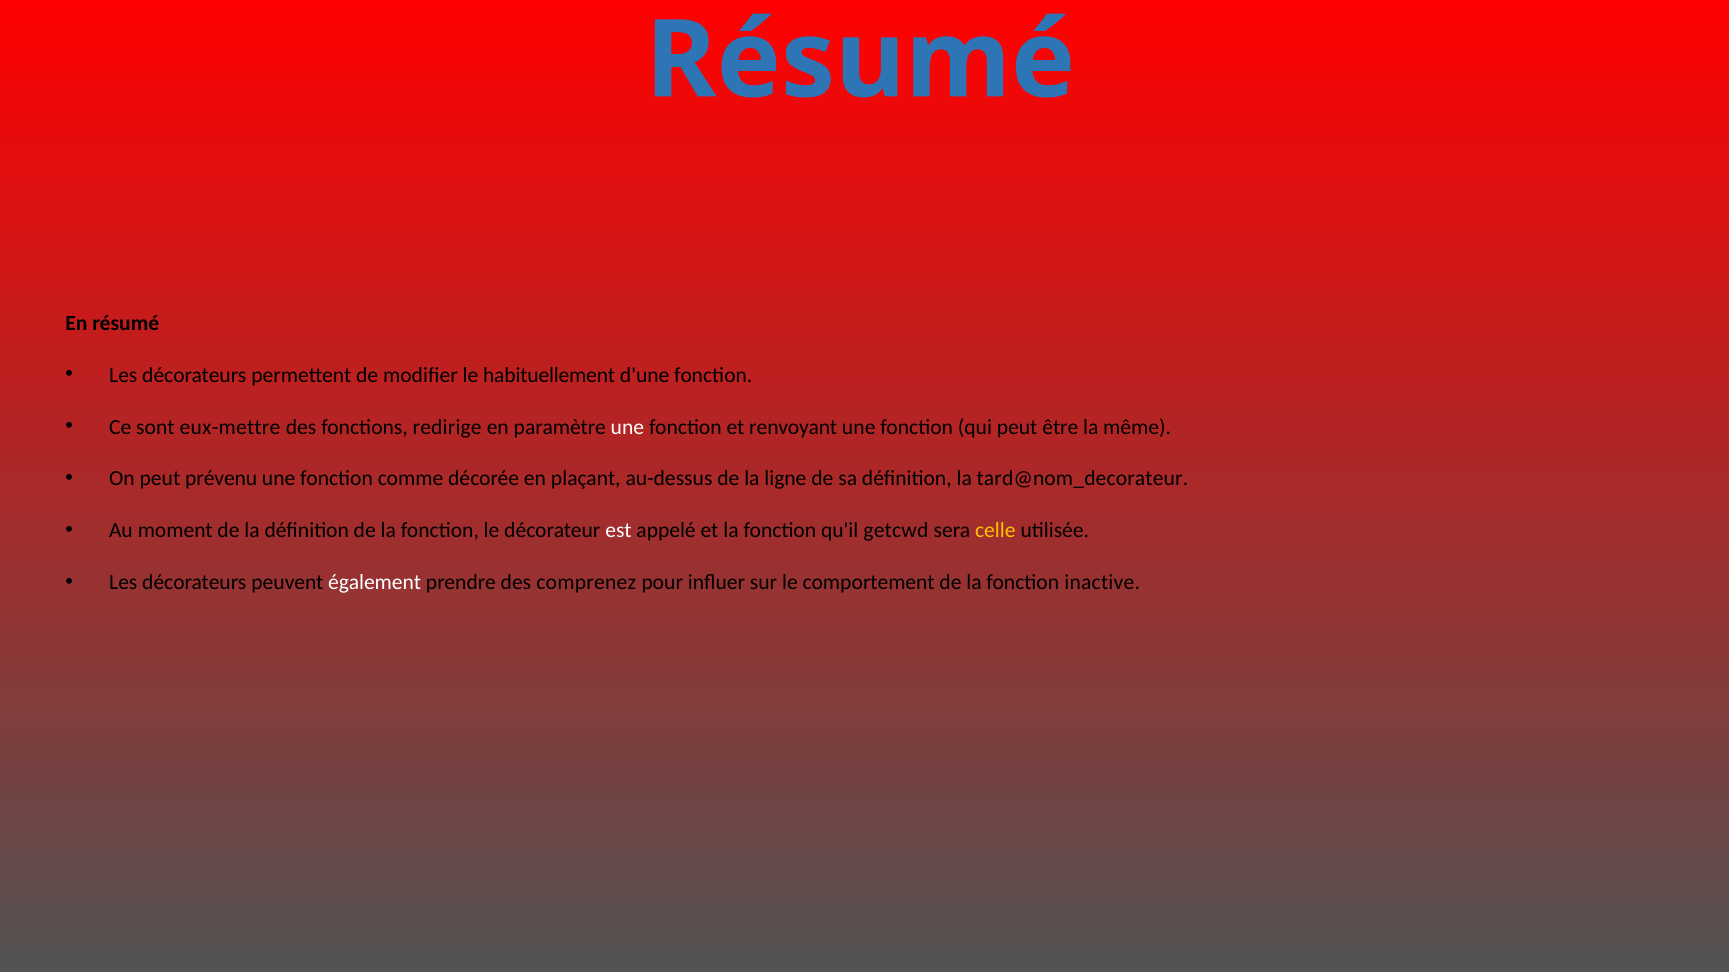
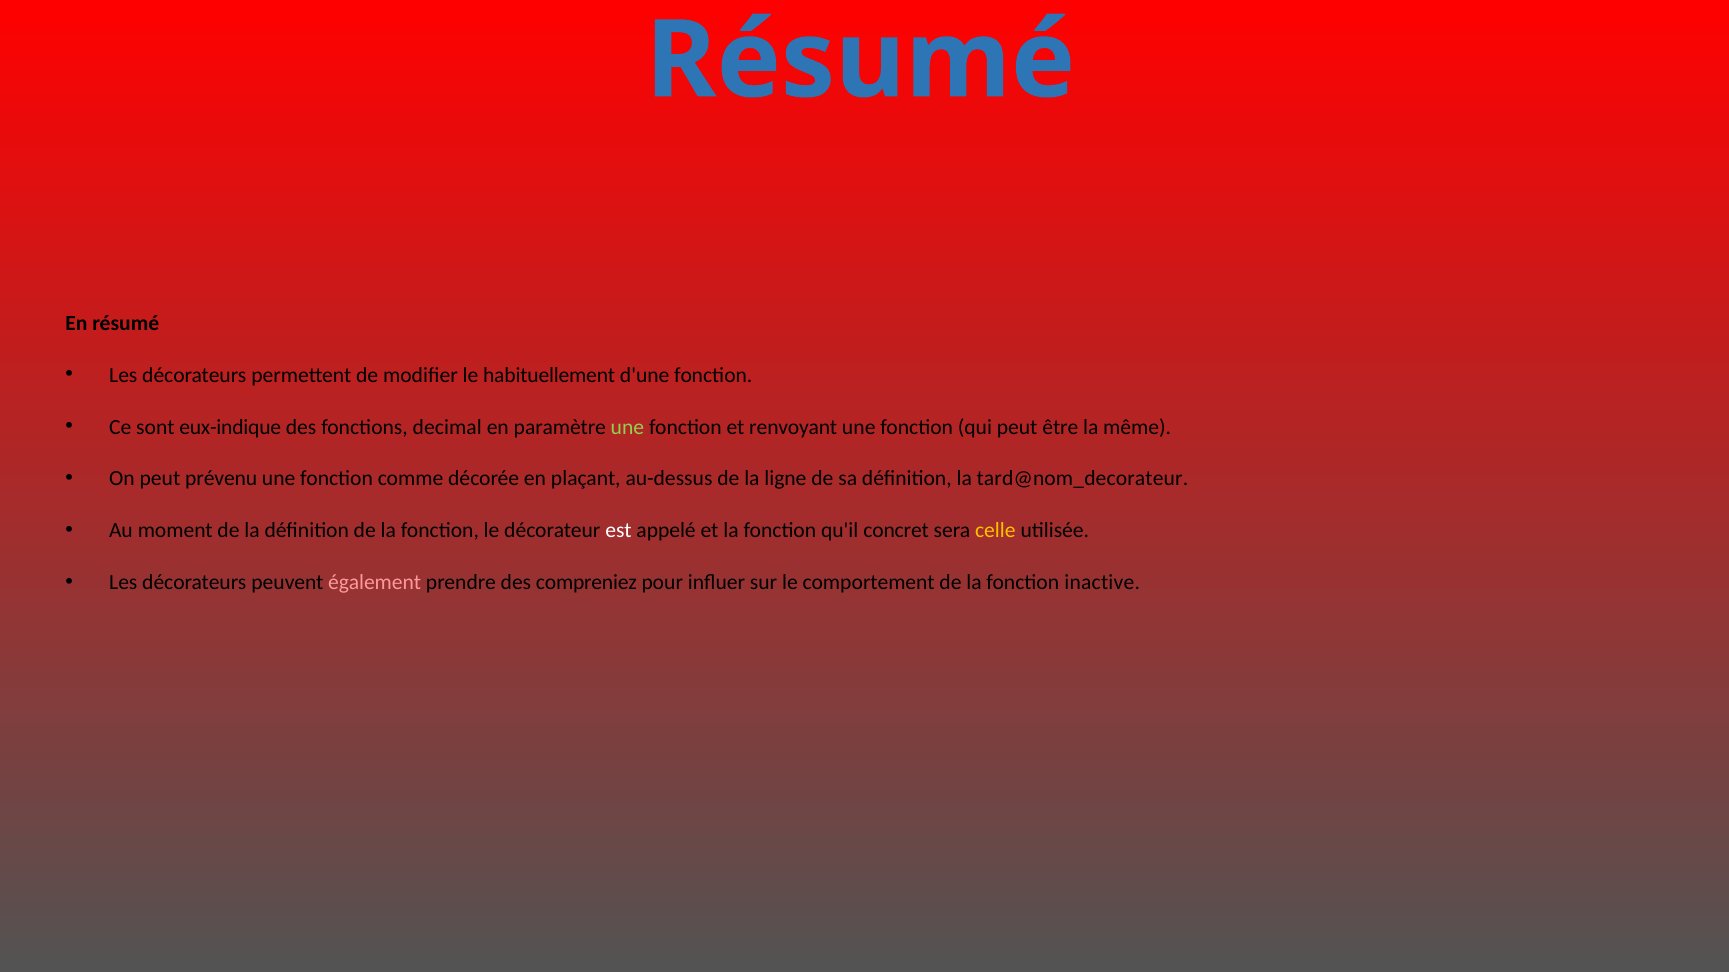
eux-mettre: eux-mettre -> eux-indique (230, 427)
redirige: redirige -> decimal (447, 427)
une colour: white -> light green (627, 427)
getcwd: getcwd -> concret (896, 531)
également colour: white -> pink (375, 583)
comprenez: comprenez -> compreniez (586, 583)
